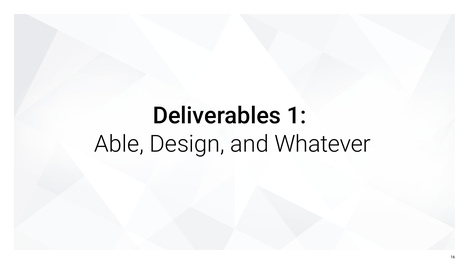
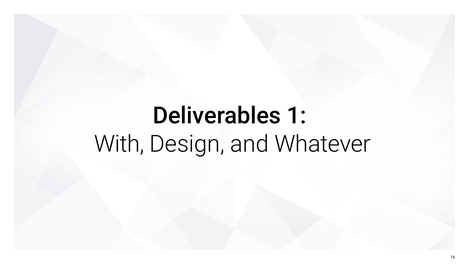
Able: Able -> With (119, 144)
